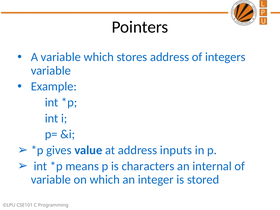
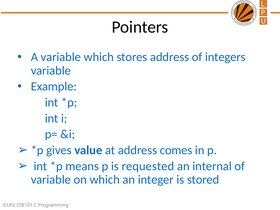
inputs: inputs -> comes (176, 150)
characters: characters -> requested (148, 166)
